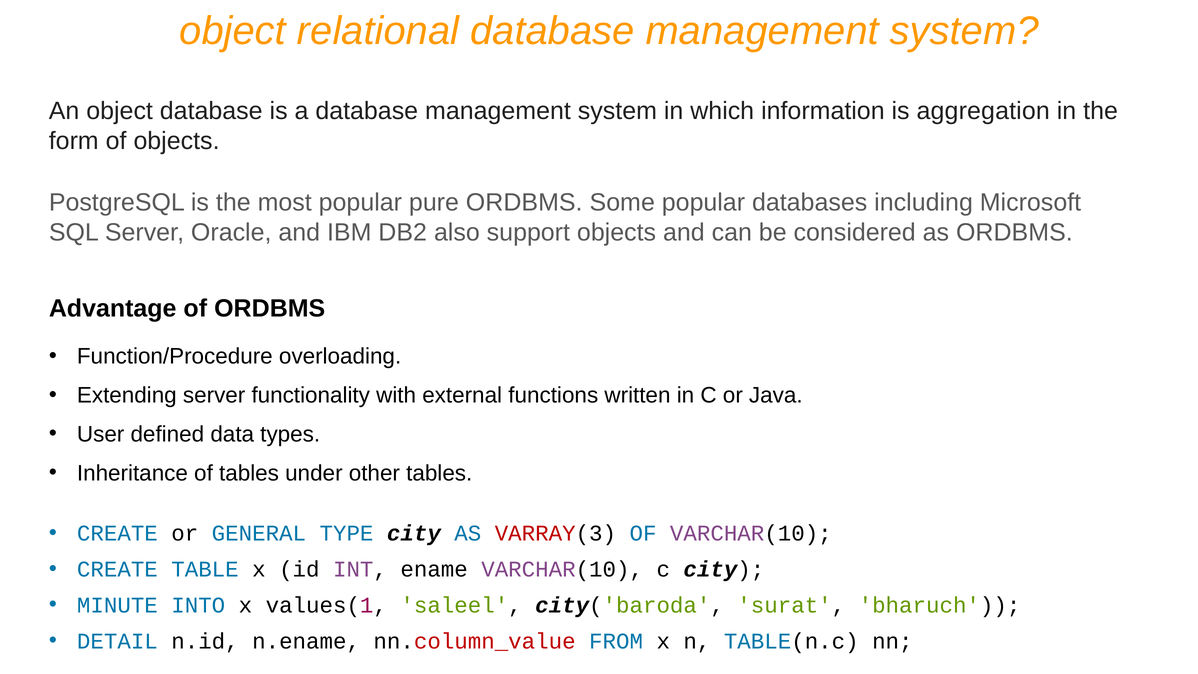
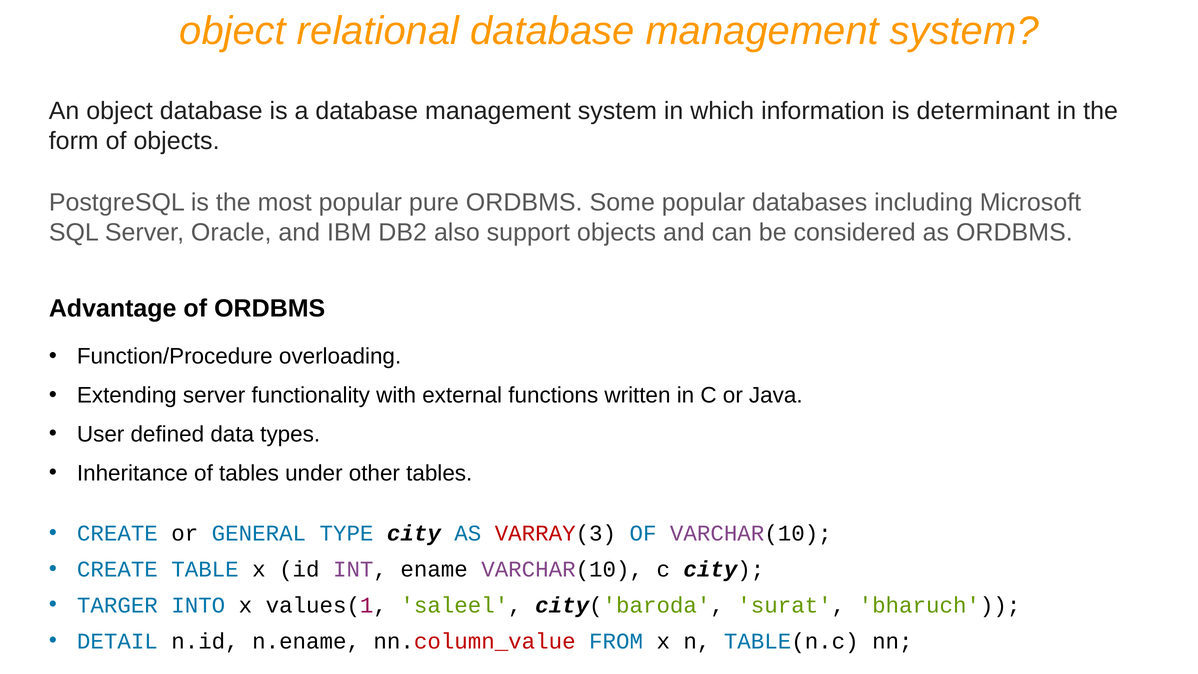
aggregation: aggregation -> determinant (983, 111)
MINUTE: MINUTE -> TARGER (117, 605)
